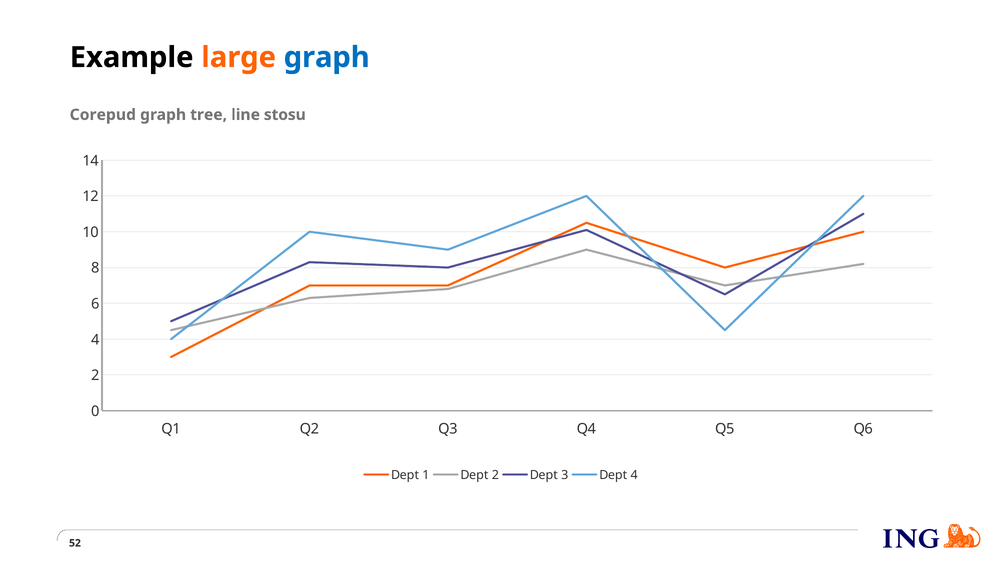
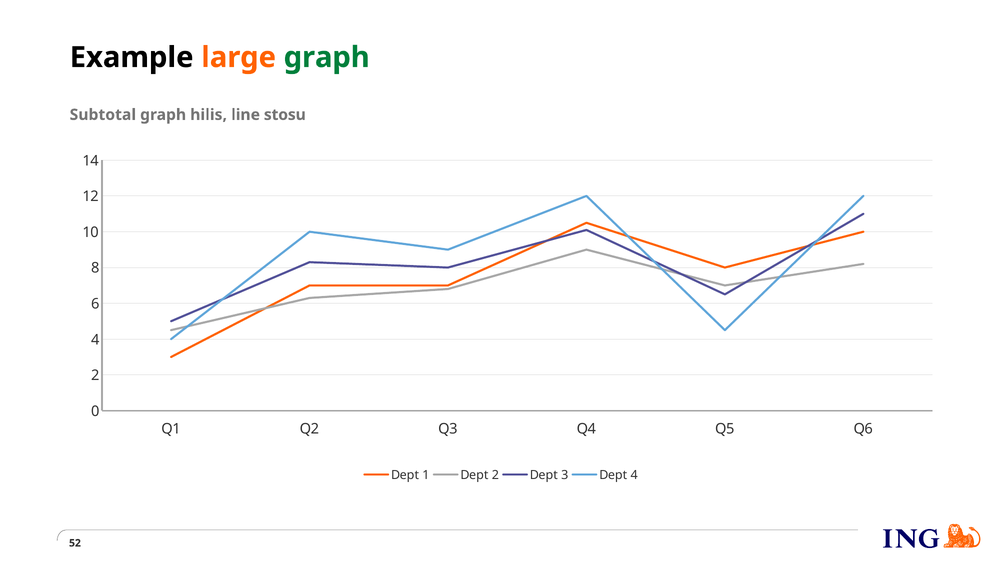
graph colour: blue -> green (327, 57)
Corepud: Corepud -> Subtotal (103, 115)
tree: tree -> hilis (209, 115)
